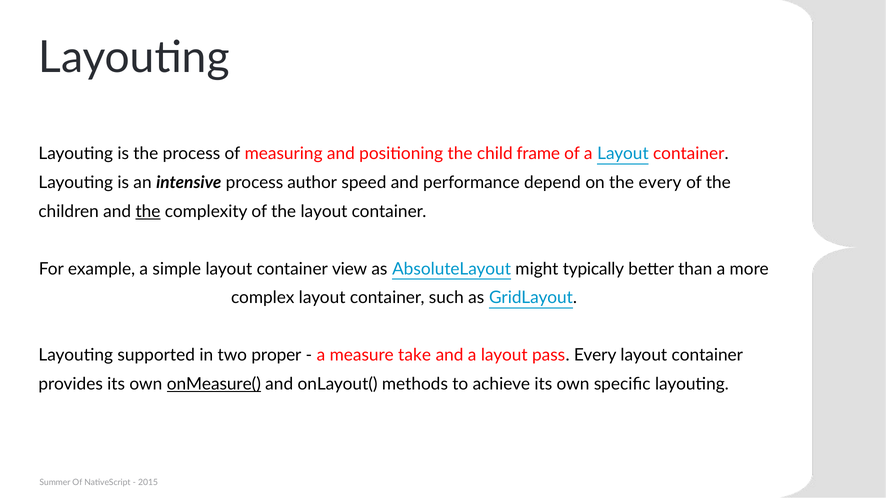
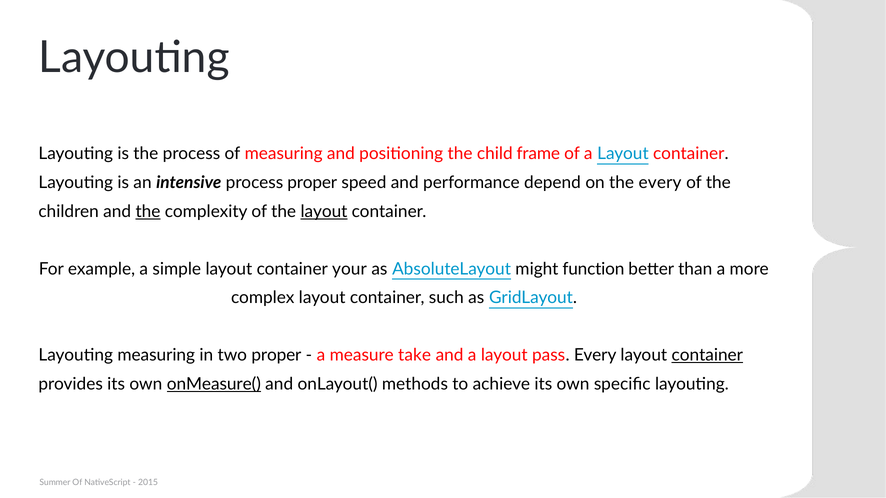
process author: author -> proper (312, 183)
layout underline: none -> present (324, 212)
view: view -> your (349, 269)
typically: typically -> function (593, 269)
Layouting supported: supported -> measuring (156, 355)
container underline: none -> present (707, 355)
